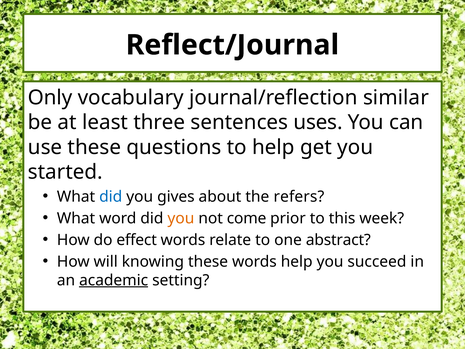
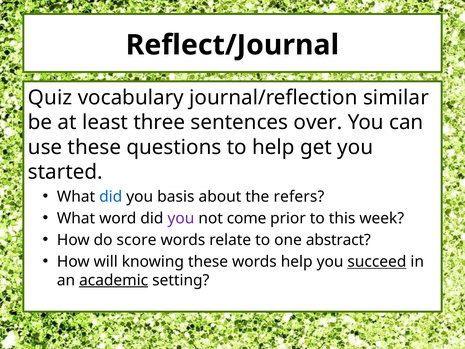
Only: Only -> Quiz (50, 98)
uses: uses -> over (318, 122)
gives: gives -> basis (176, 196)
you colour: orange -> purple (181, 218)
effect: effect -> score (137, 240)
succeed underline: none -> present (377, 261)
